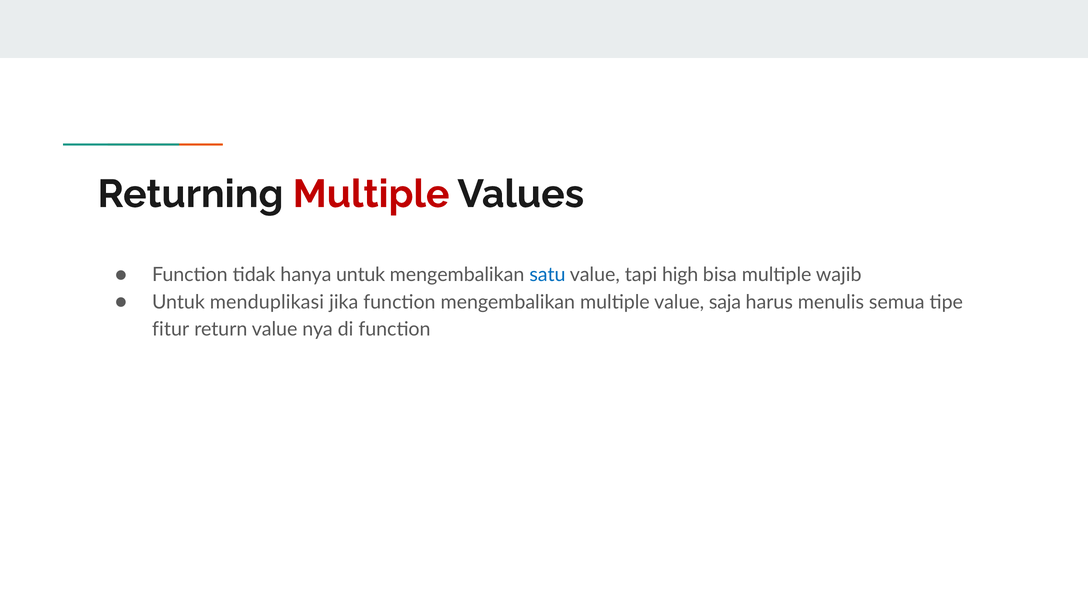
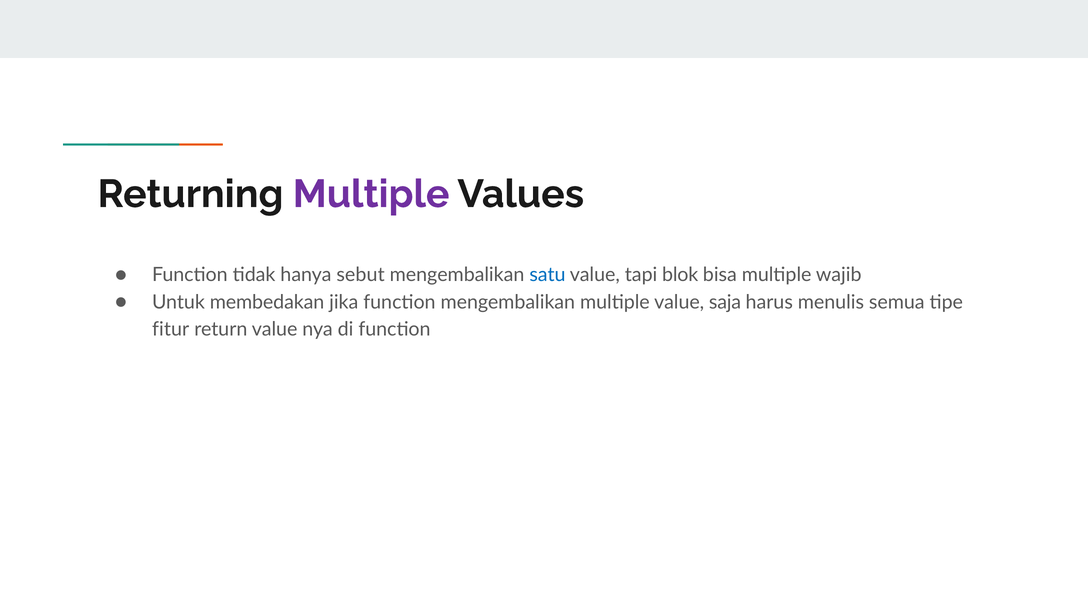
Multiple colour: red -> purple (371, 194)
hanya untuk: untuk -> sebut (361, 275)
high: high -> blok (680, 275)
menduplikasi: menduplikasi -> membedakan (267, 302)
